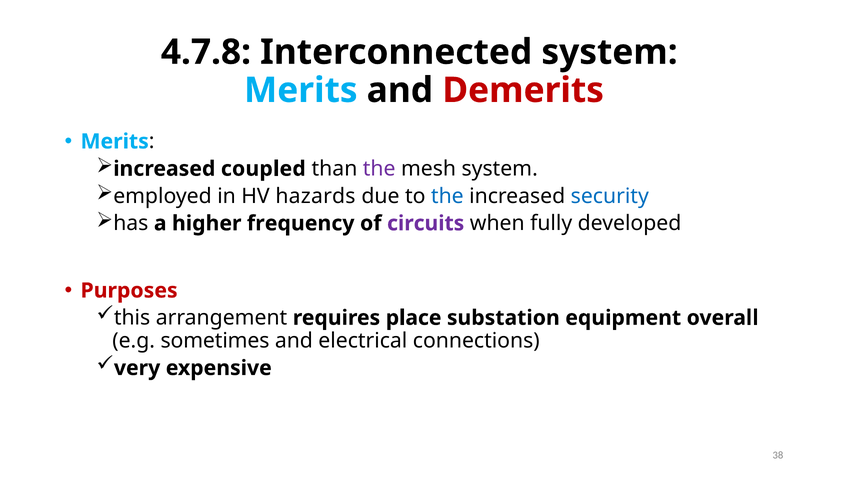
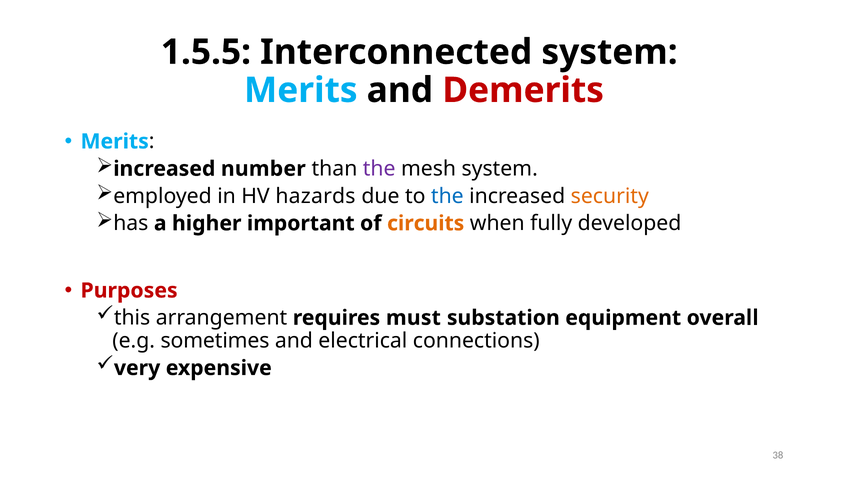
4.7.8: 4.7.8 -> 1.5.5 (206, 52)
coupled: coupled -> number (263, 169)
security colour: blue -> orange (610, 196)
frequency: frequency -> important (301, 223)
circuits colour: purple -> orange (426, 223)
place: place -> must (413, 318)
